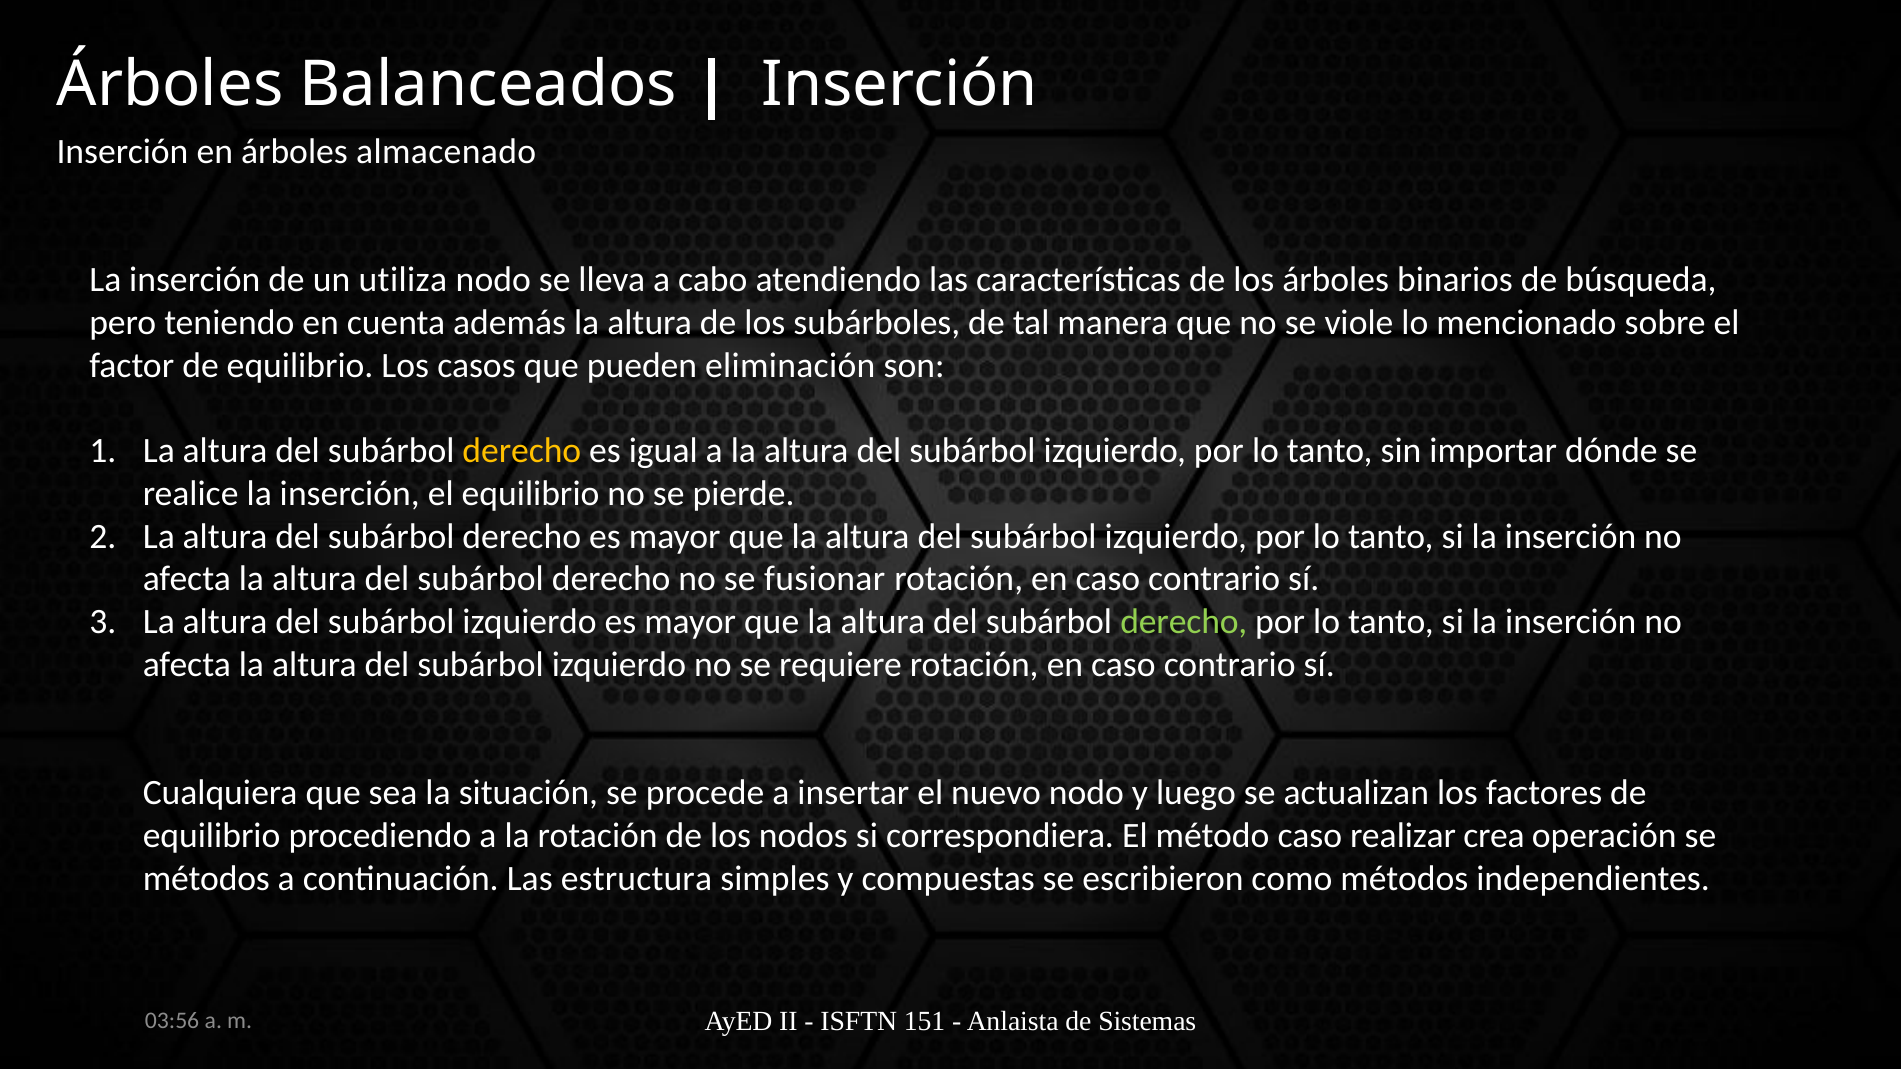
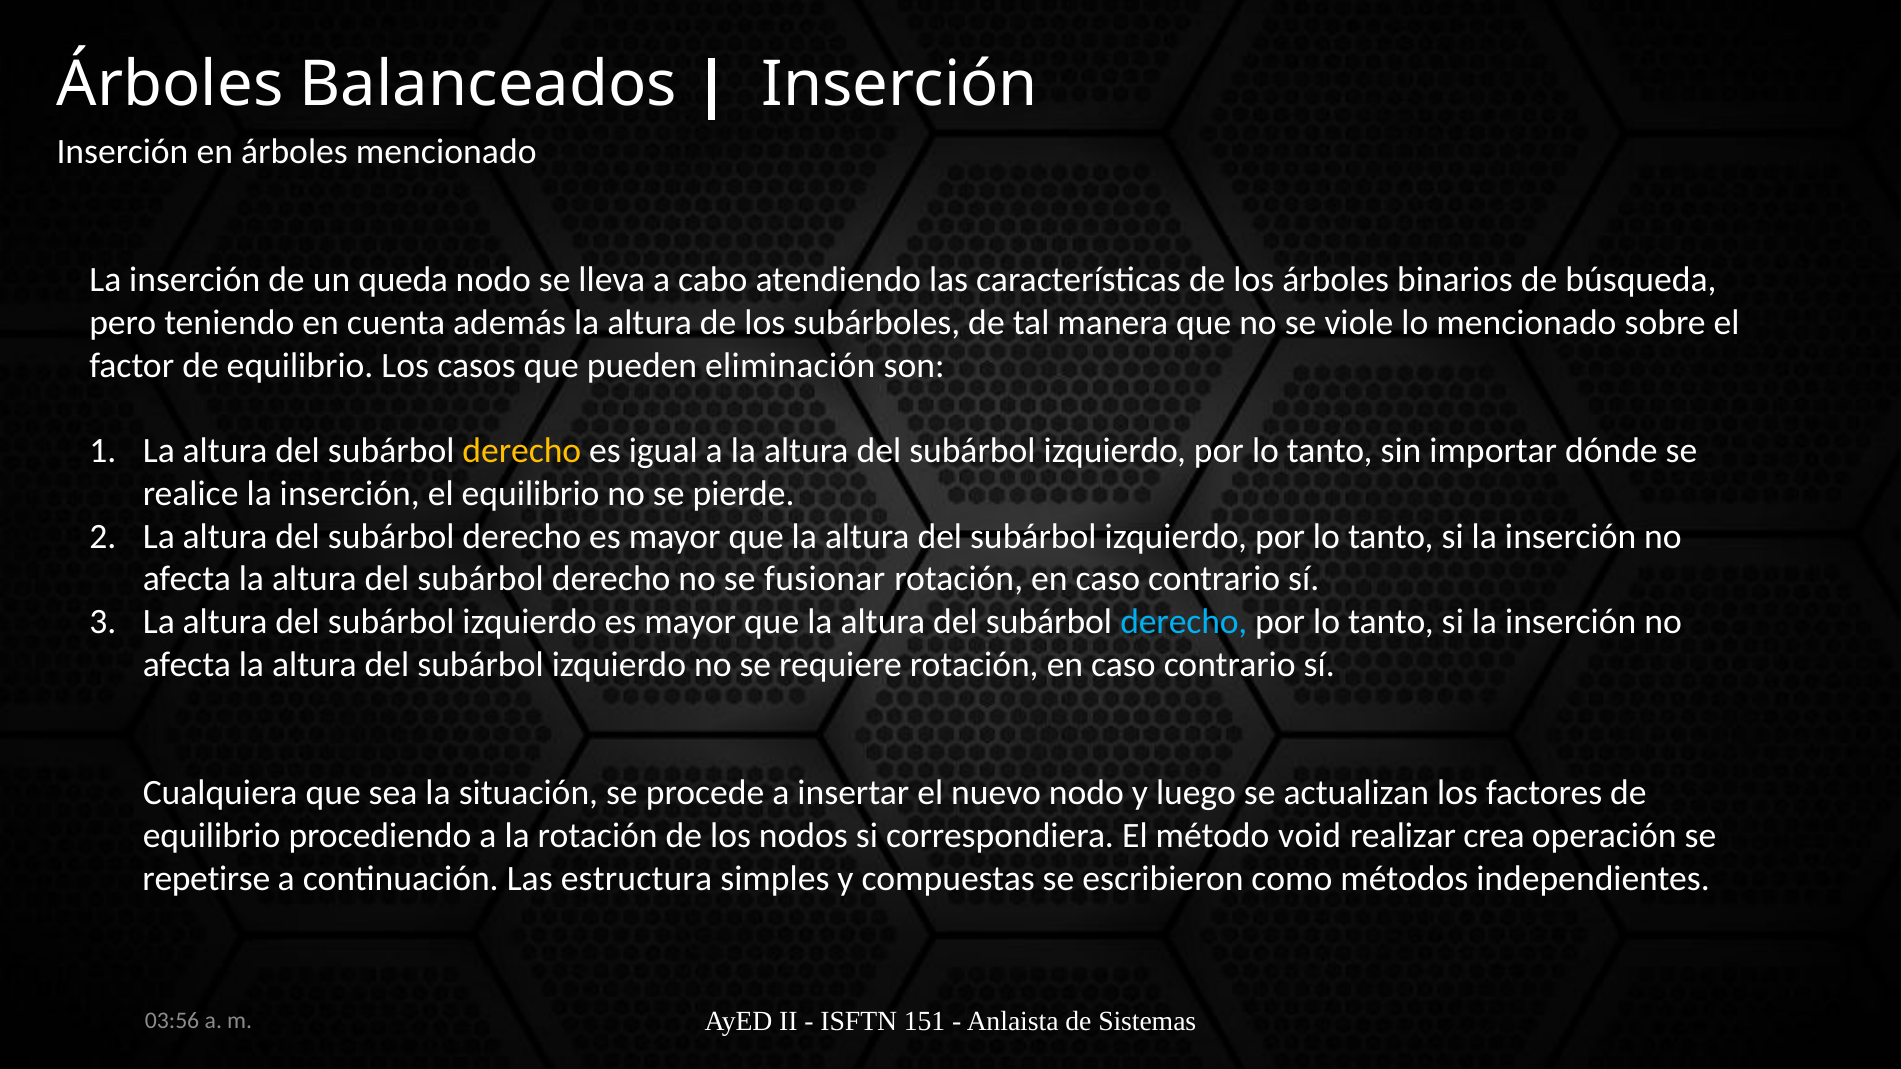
árboles almacenado: almacenado -> mencionado (446, 152)
utiliza: utiliza -> queda (403, 280)
derecho colour: light green -> light blue (1184, 622)
método caso: caso -> void (1310, 836)
métodos: métodos -> repetirse (206, 879)
